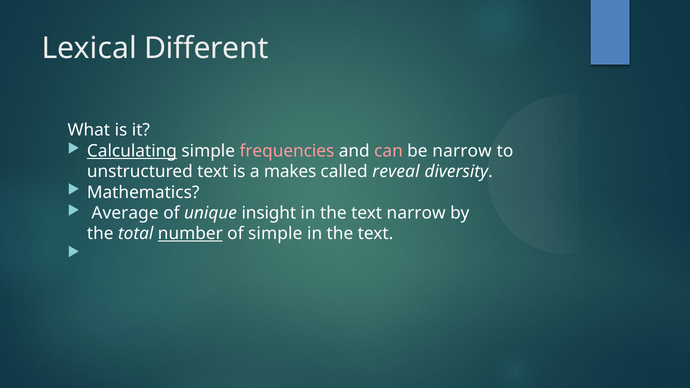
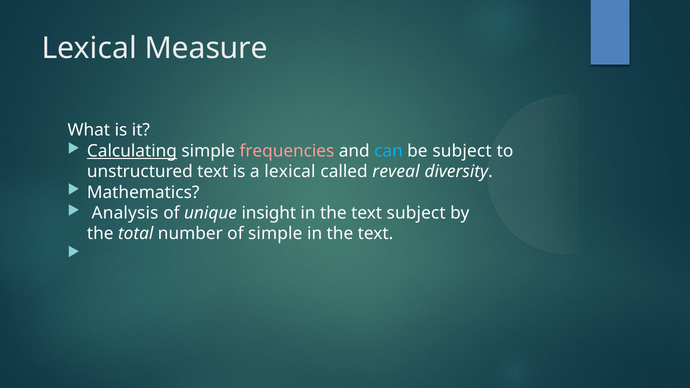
Different: Different -> Measure (206, 48)
can colour: pink -> light blue (389, 151)
be narrow: narrow -> subject (462, 151)
a makes: makes -> lexical (290, 172)
Average: Average -> Analysis (125, 213)
text narrow: narrow -> subject (416, 213)
number underline: present -> none (190, 234)
